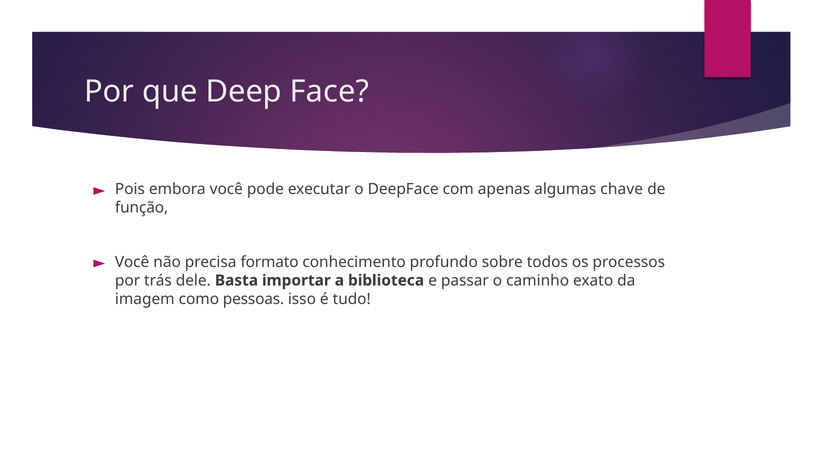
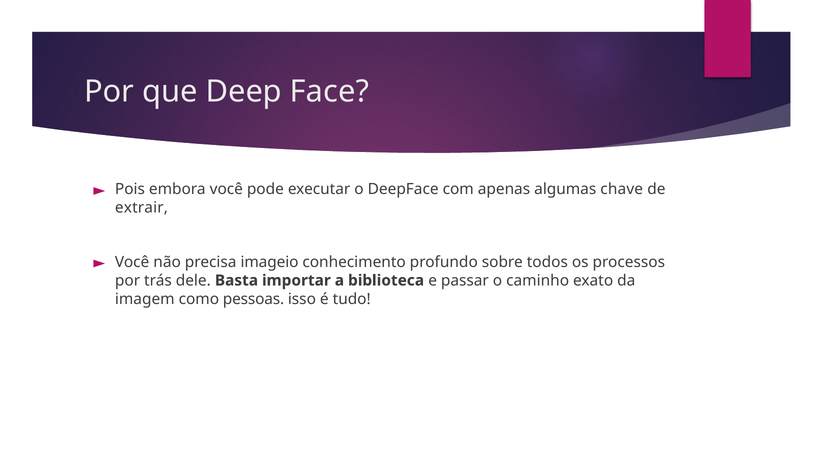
função: função -> extrair (141, 208)
formato: formato -> imageio (270, 262)
